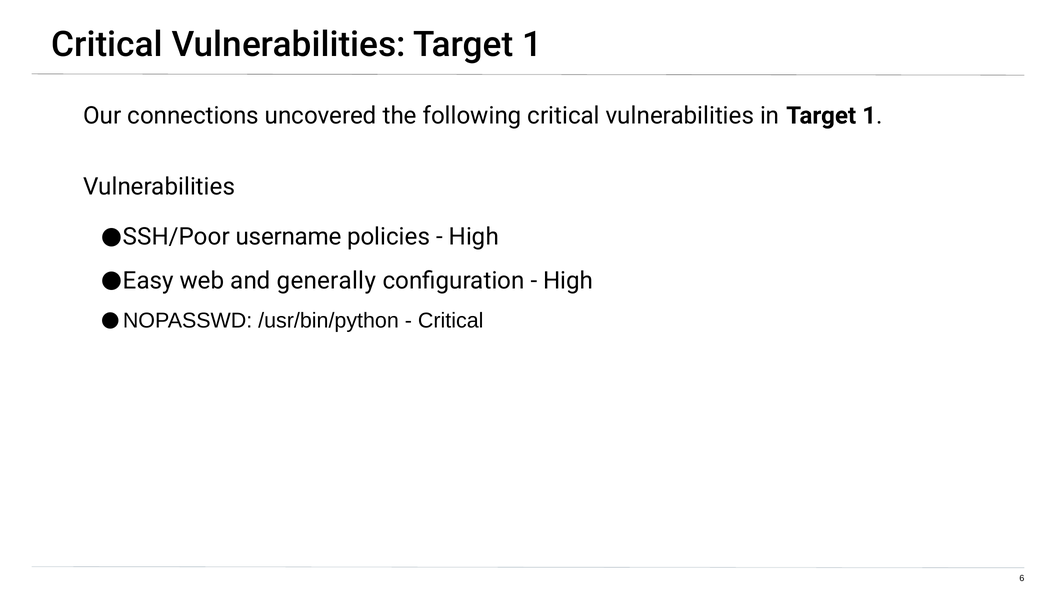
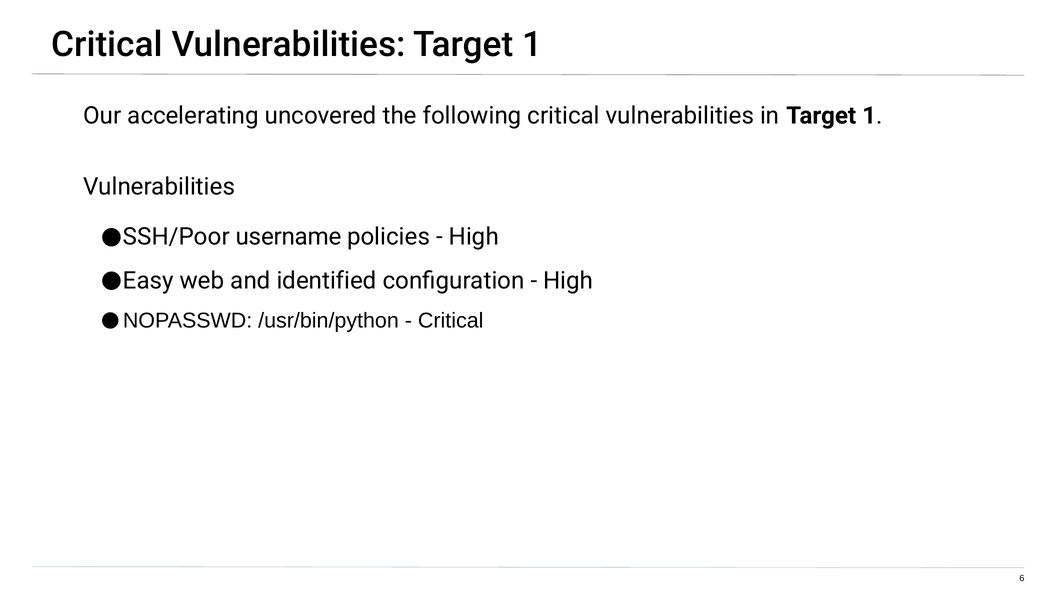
connections: connections -> accelerating (193, 116)
generally: generally -> identified (327, 281)
